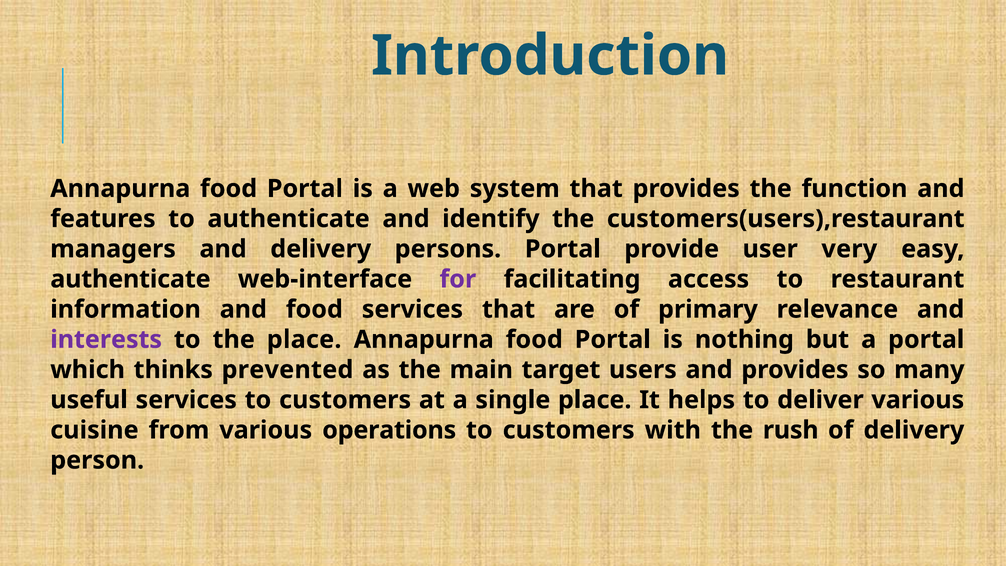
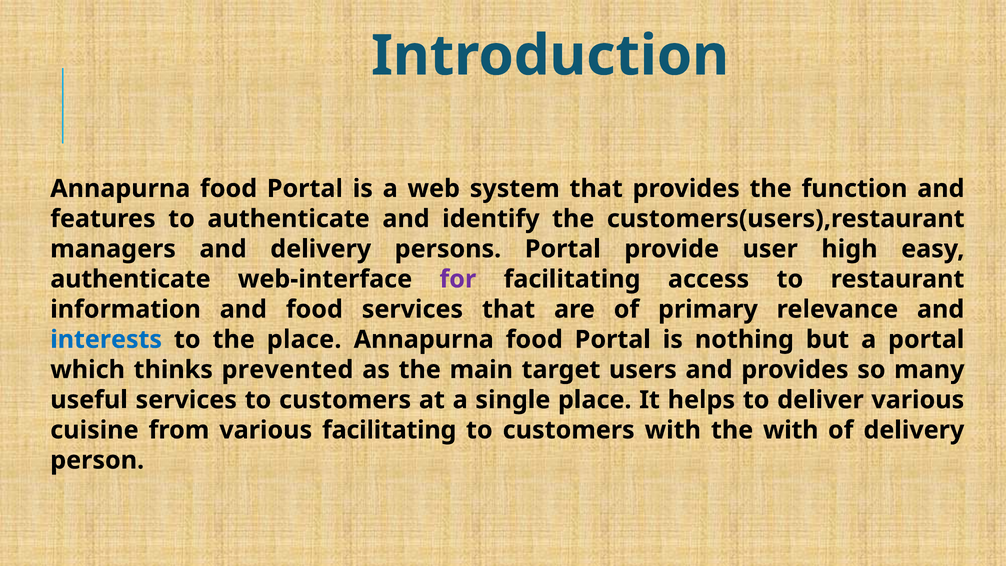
very: very -> high (849, 249)
interests colour: purple -> blue (106, 339)
various operations: operations -> facilitating (389, 430)
the rush: rush -> with (791, 430)
